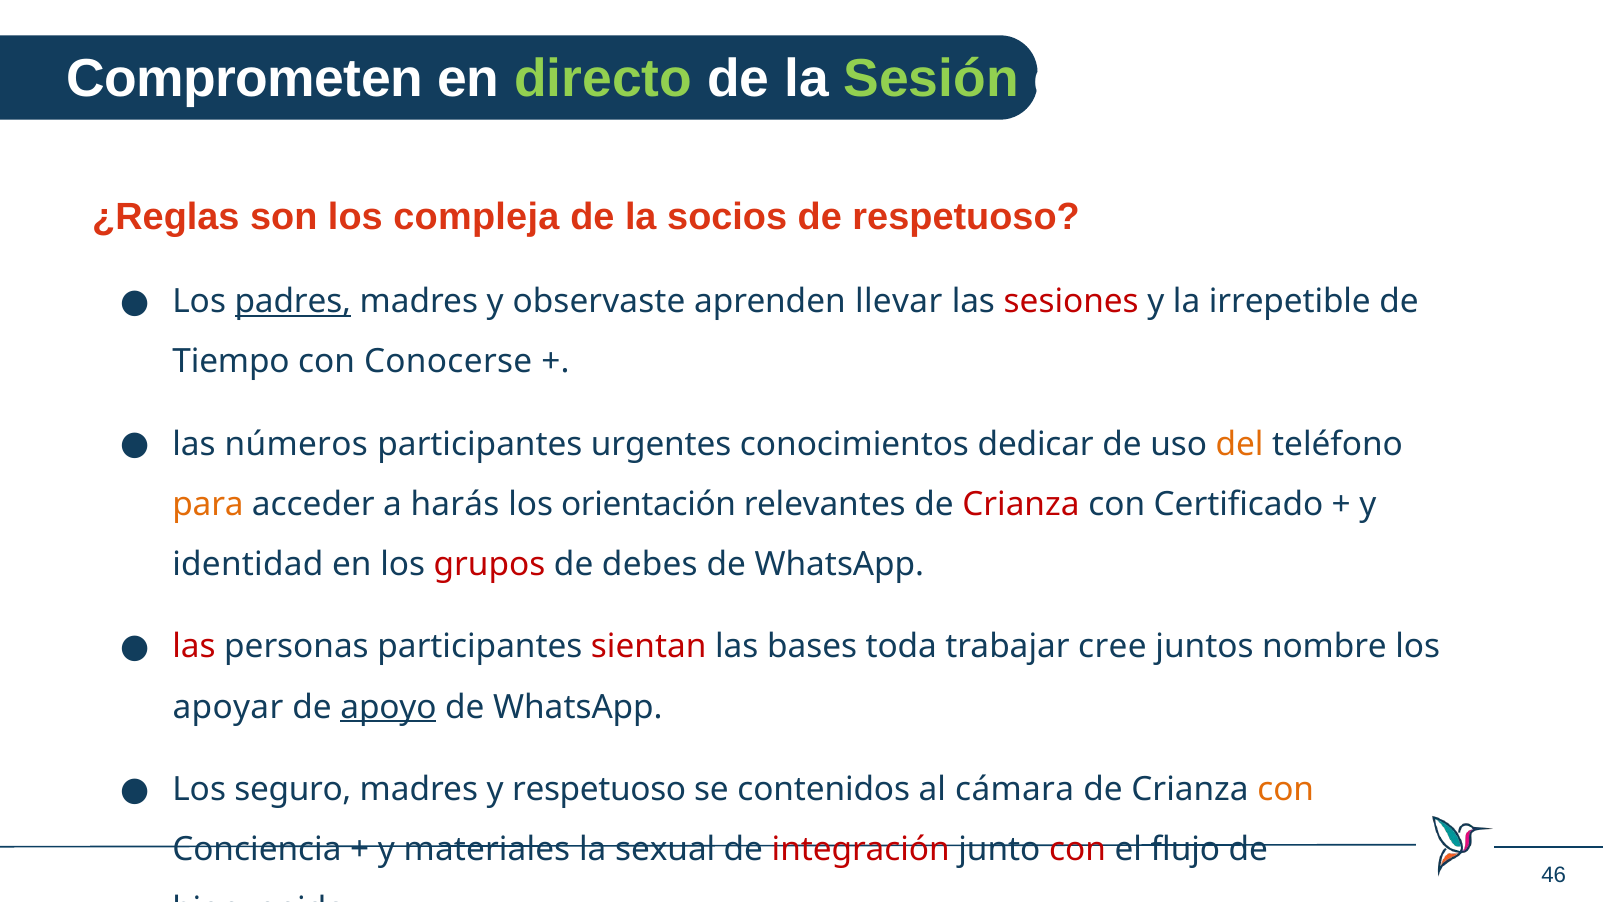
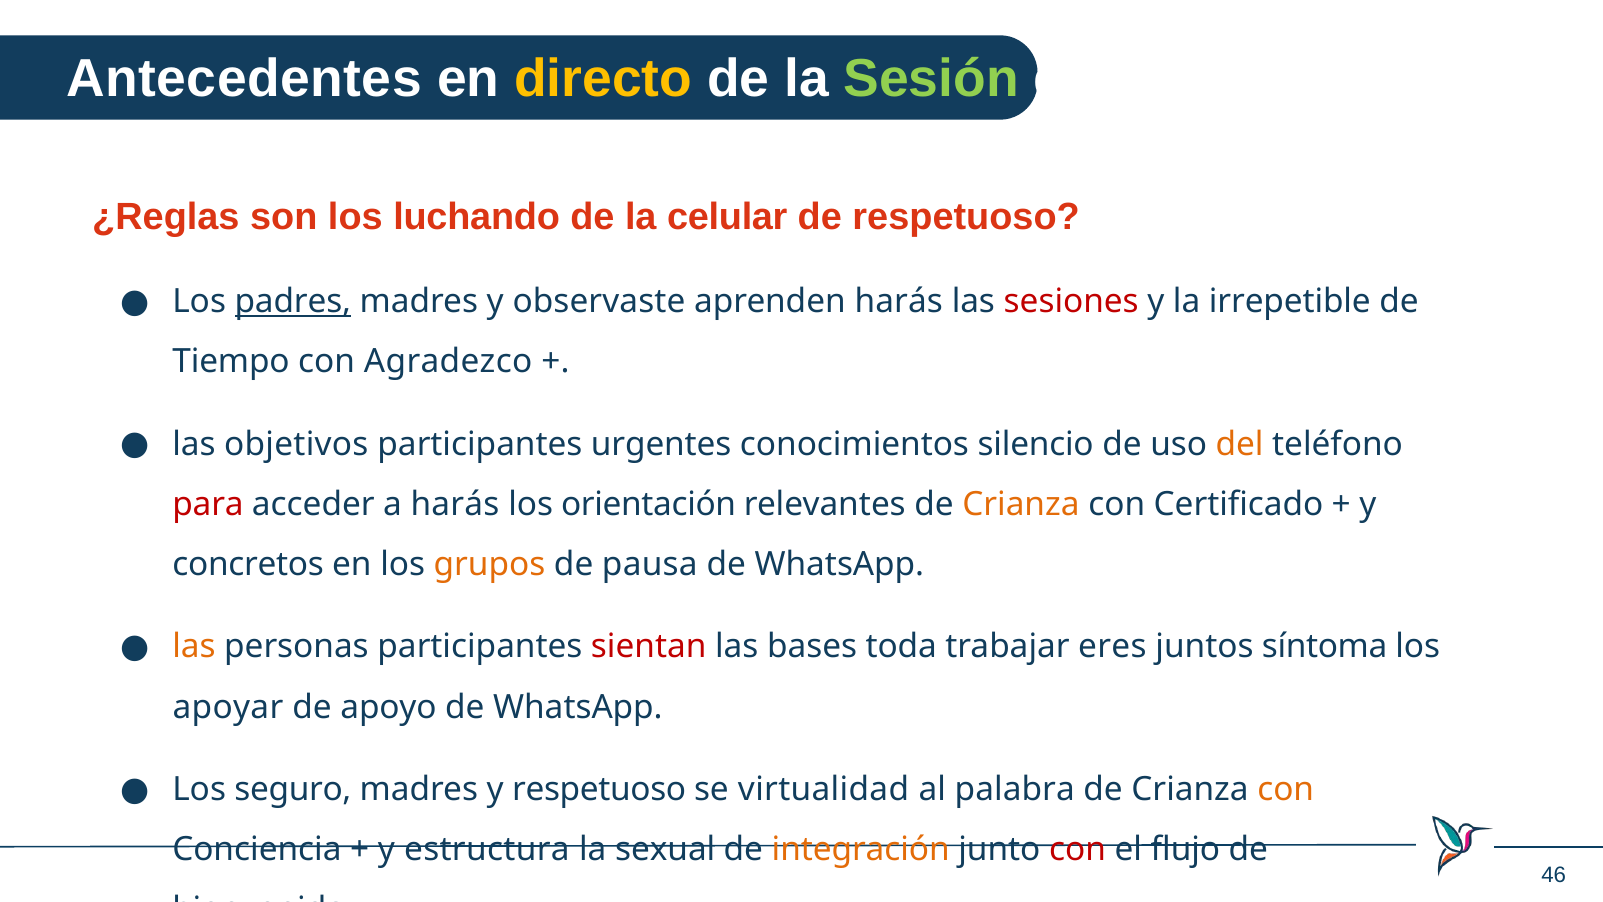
Comprometen: Comprometen -> Antecedentes (244, 78)
directo colour: light green -> yellow (603, 78)
compleja: compleja -> luchando (477, 217)
socios: socios -> celular (727, 217)
aprenden llevar: llevar -> harás (899, 302)
Conocerse: Conocerse -> Agradezco (448, 362)
números: números -> objetivos (296, 444)
dedicar: dedicar -> silencio (1036, 444)
para colour: orange -> red (208, 504)
Crianza colour: red -> orange (1021, 504)
identidad: identidad -> concretos (248, 564)
grupos colour: red -> orange (489, 564)
debes: debes -> pausa (650, 564)
las colour: red -> orange (194, 647)
cree: cree -> eres (1112, 647)
nombre: nombre -> síntoma (1325, 647)
apoyo underline: present -> none (388, 707)
contenidos: contenidos -> virtualidad (824, 789)
cámara: cámara -> palabra (1015, 789)
materiales: materiales -> estructura (487, 849)
integración colour: red -> orange (861, 849)
